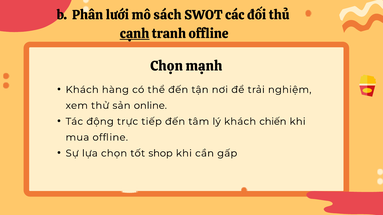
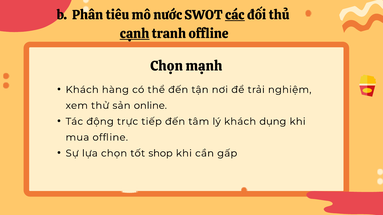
lưới: lưới -> tiêu (117, 15)
sách: sách -> nước (168, 15)
các underline: none -> present (235, 15)
chiến: chiến -> dụng (273, 122)
